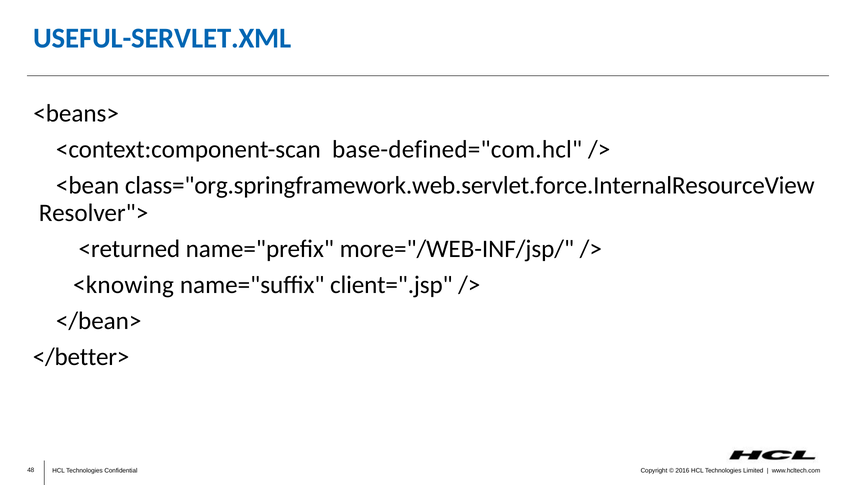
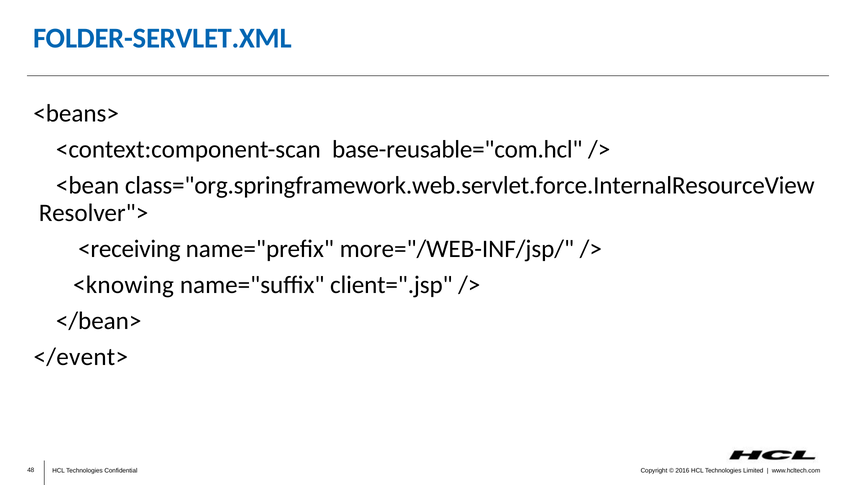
USEFUL-SERVLET.XML: USEFUL-SERVLET.XML -> FOLDER-SERVLET.XML (162, 38)
base-defined="com.hcl: base-defined="com.hcl -> base-reusable="com.hcl (457, 149)
<returned: <returned -> <receiving (129, 249)
</better>: </better> -> </event> (81, 357)
